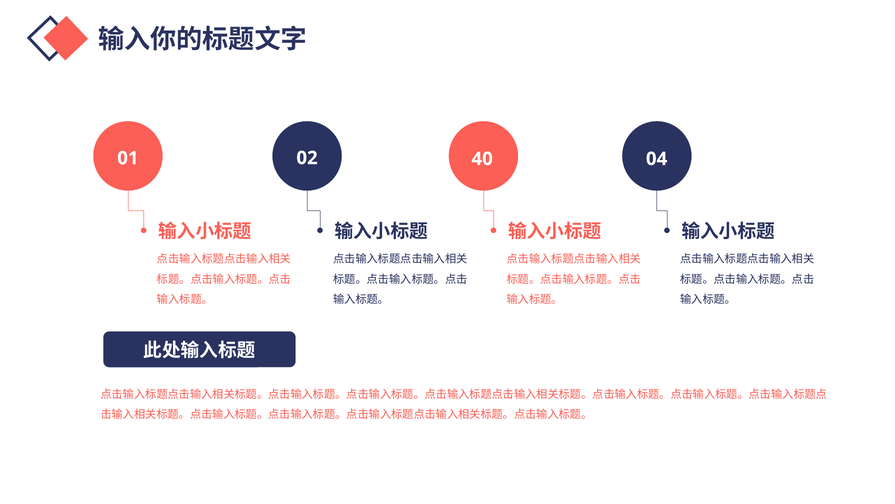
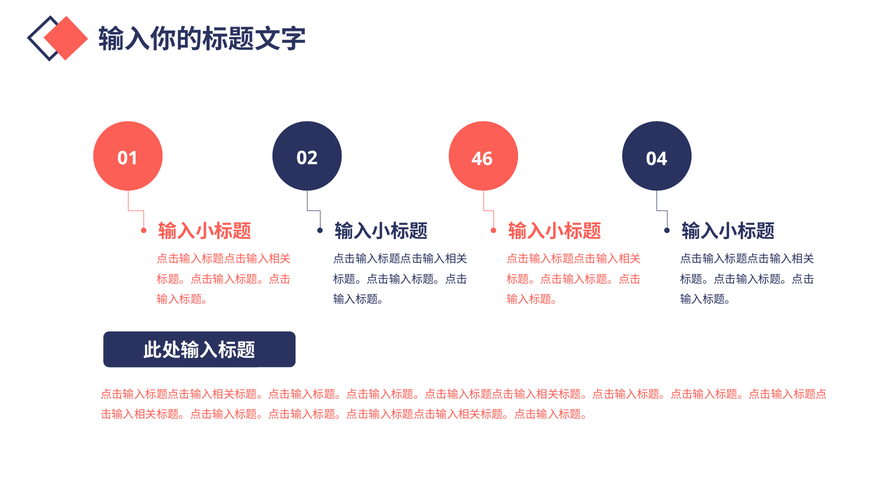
40: 40 -> 46 (482, 159)
